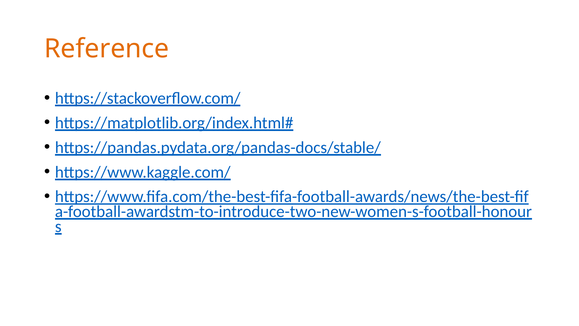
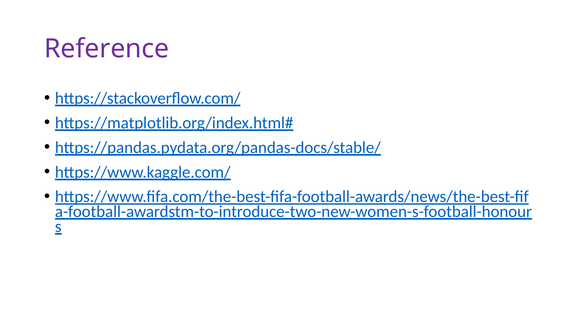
Reference colour: orange -> purple (107, 49)
